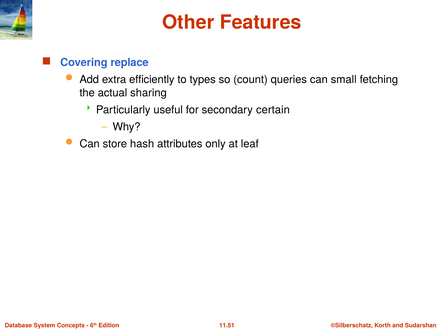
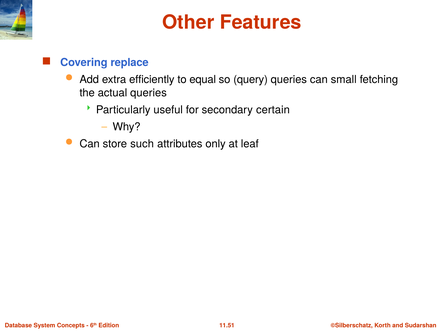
types: types -> equal (203, 79)
count: count -> query (251, 79)
actual sharing: sharing -> queries (149, 93)
hash: hash -> such (142, 144)
